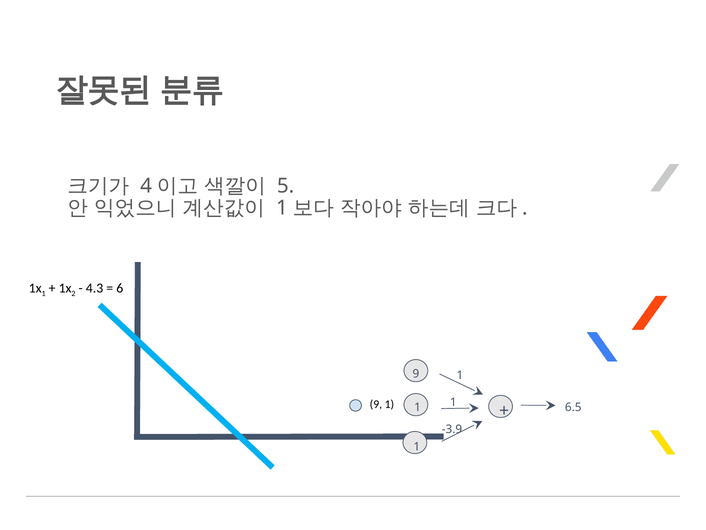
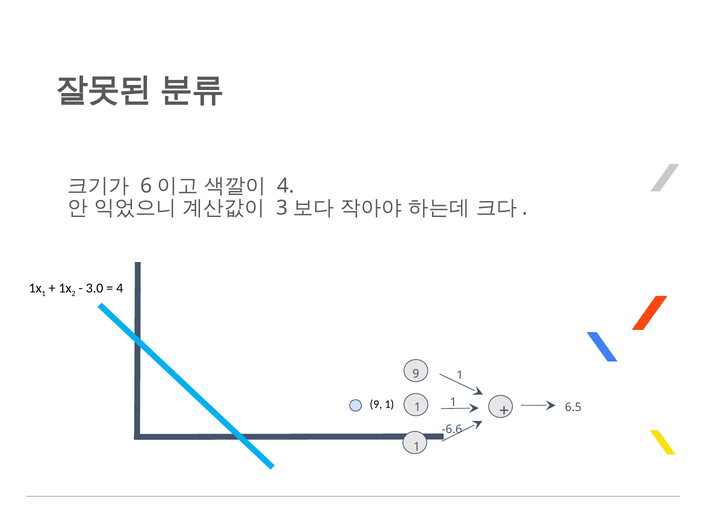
4: 4 -> 6 (146, 186)
5: 5 -> 4 (286, 186)
1: 1 -> 3 (282, 208)
4.3: 4.3 -> 3.0 (95, 288)
6: 6 -> 4 (120, 288)
-3.9: -3.9 -> -6.6 (452, 429)
